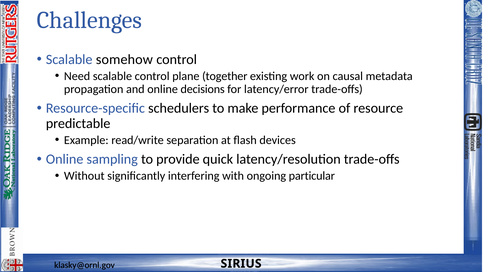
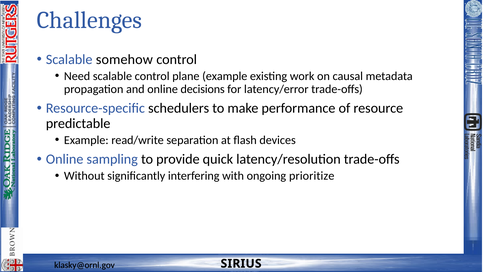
plane together: together -> example (225, 76)
particular: particular -> prioritize (312, 176)
